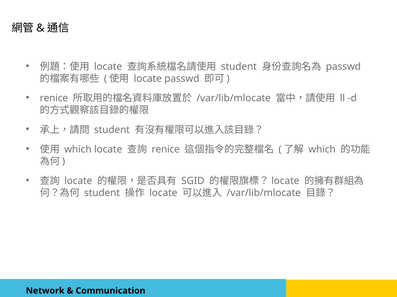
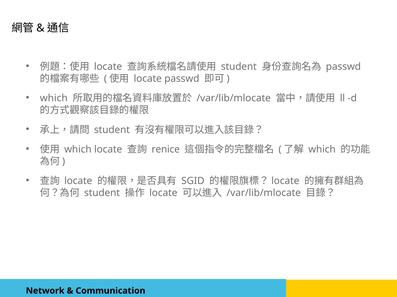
renice: renice -> which (54, 98)
